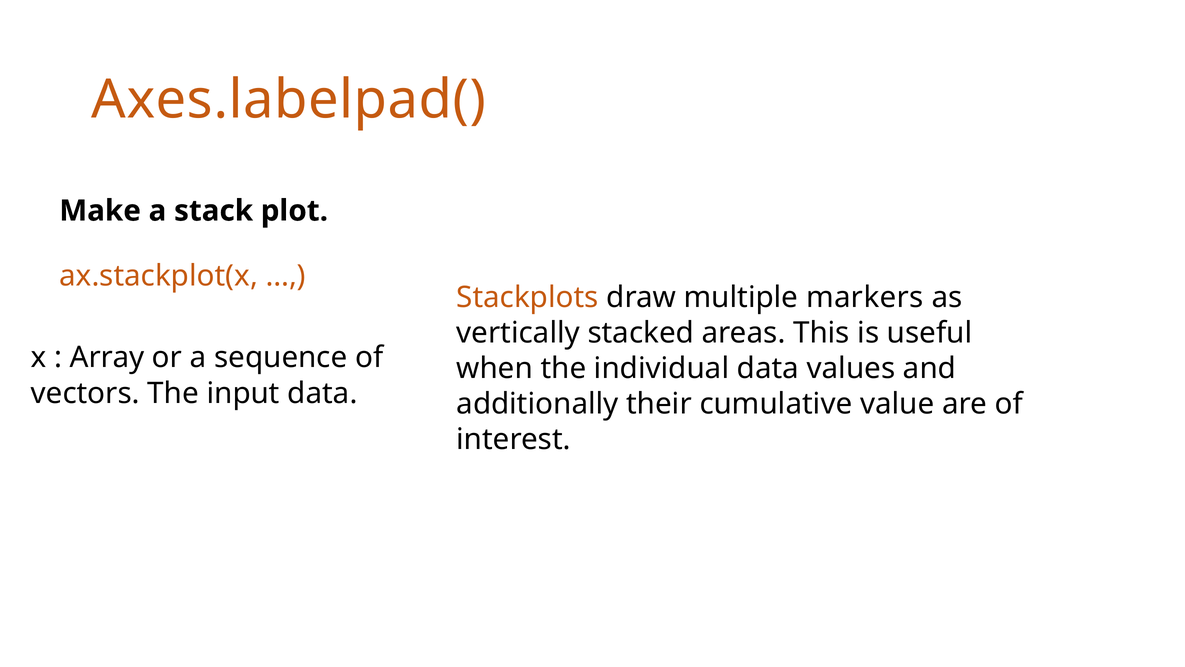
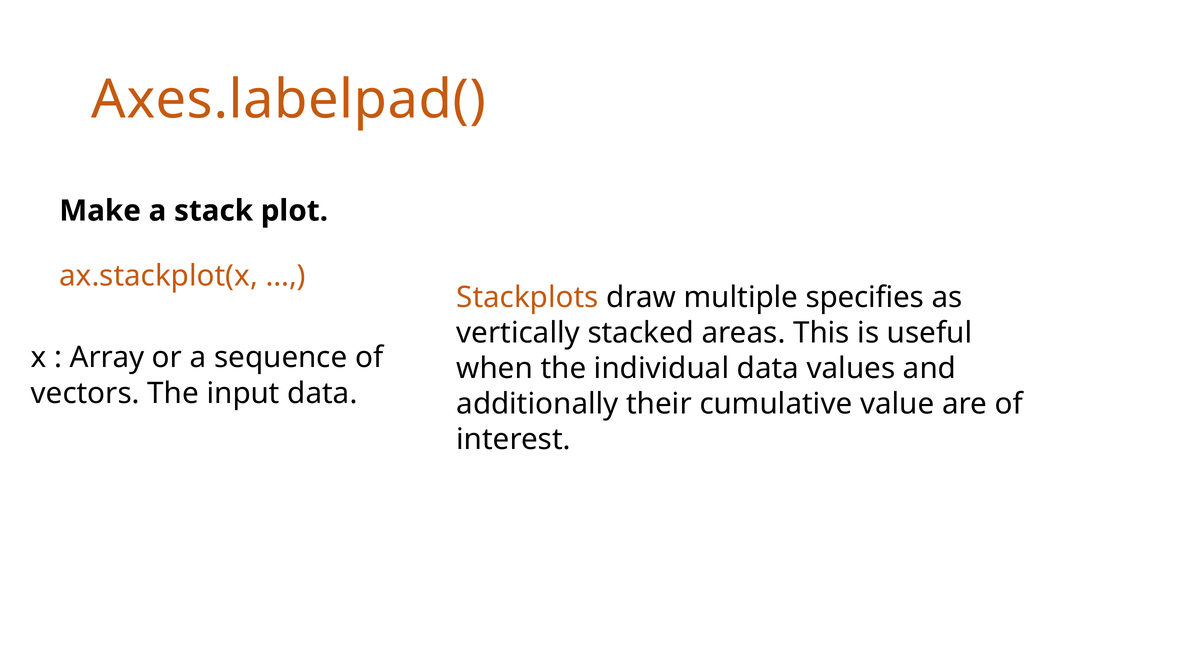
markers: markers -> specifies (865, 297)
